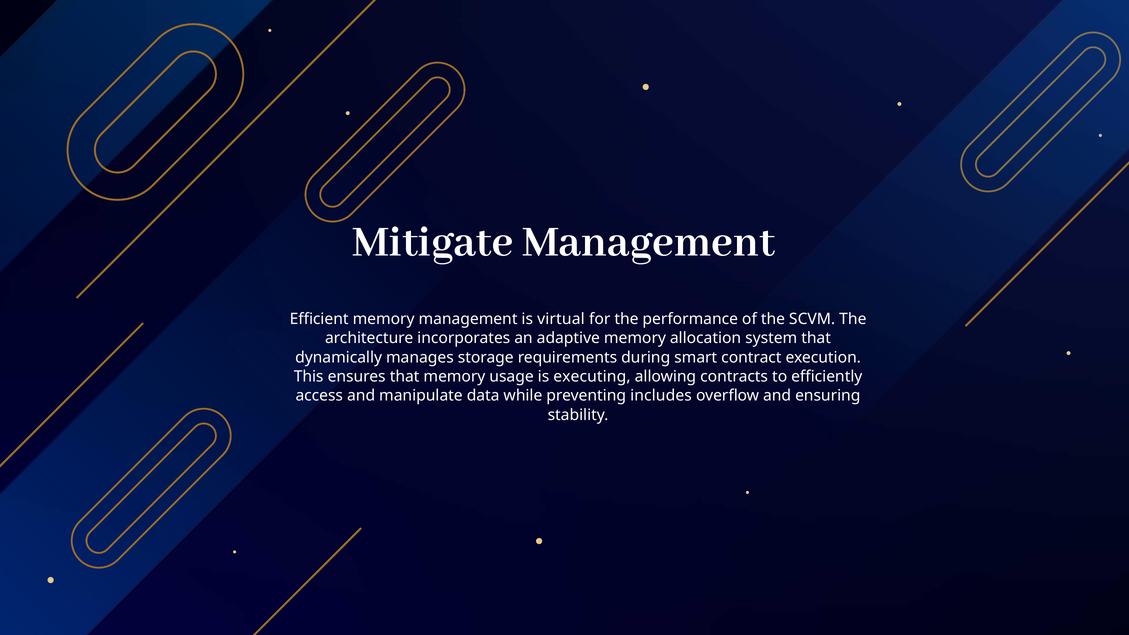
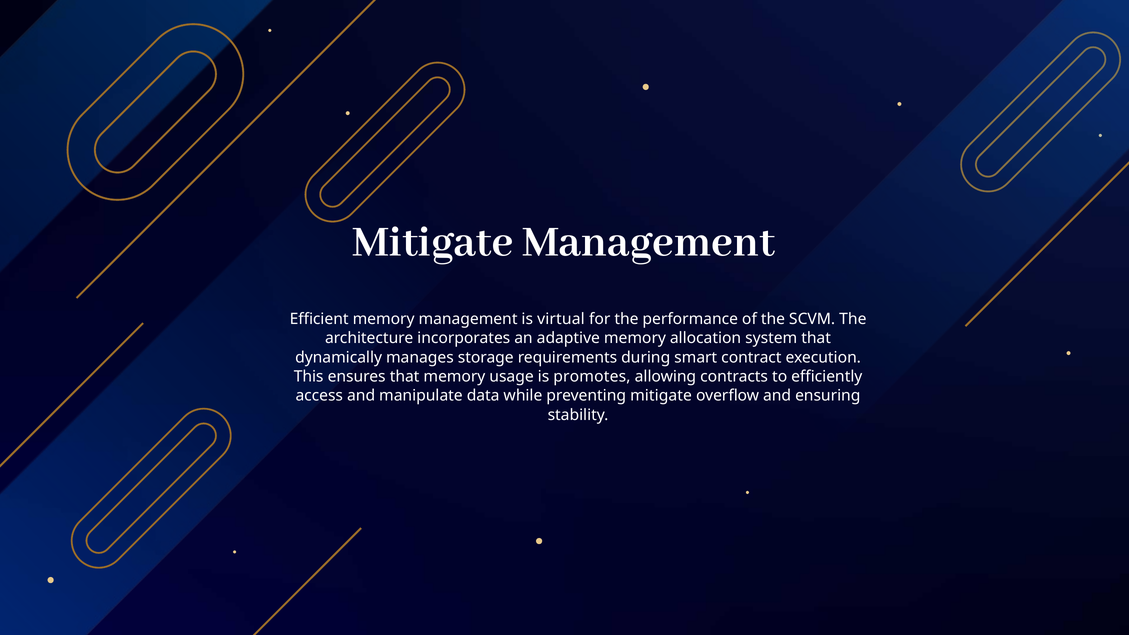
executing: executing -> promotes (592, 377)
preventing includes: includes -> mitigate (661, 396)
